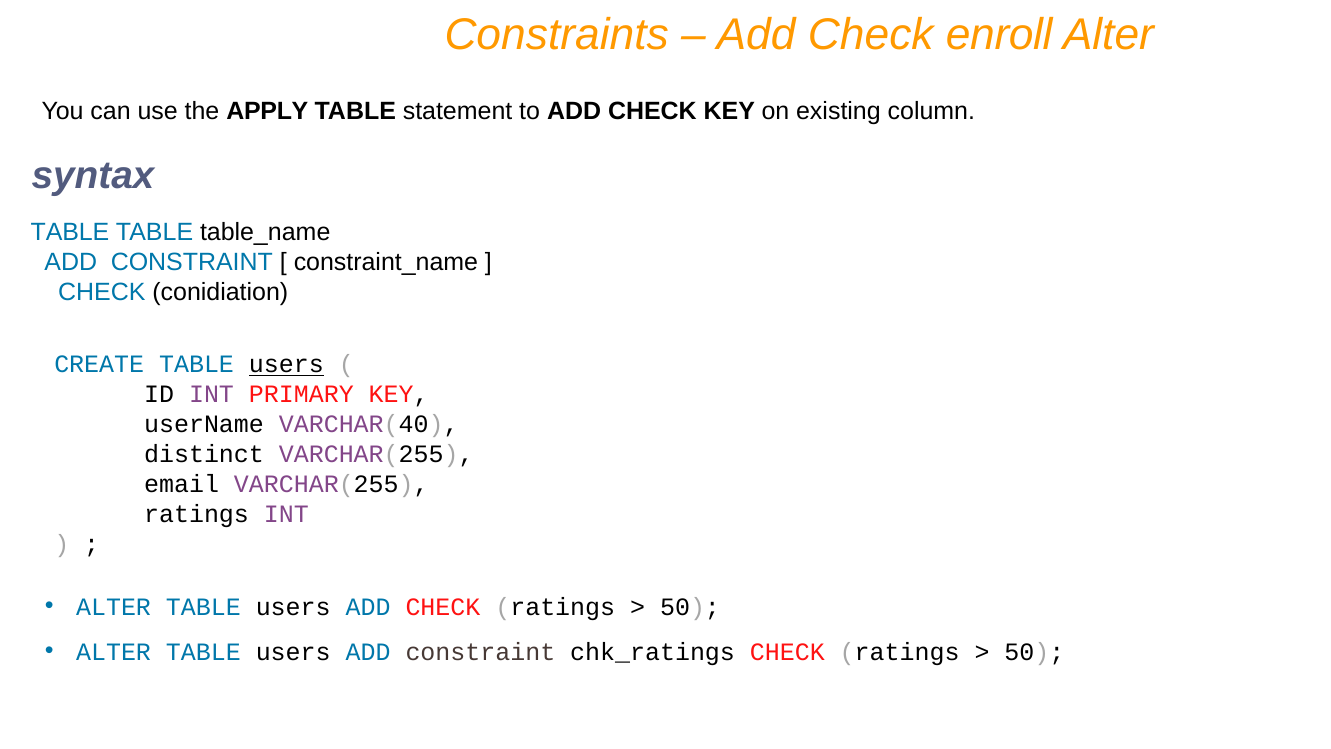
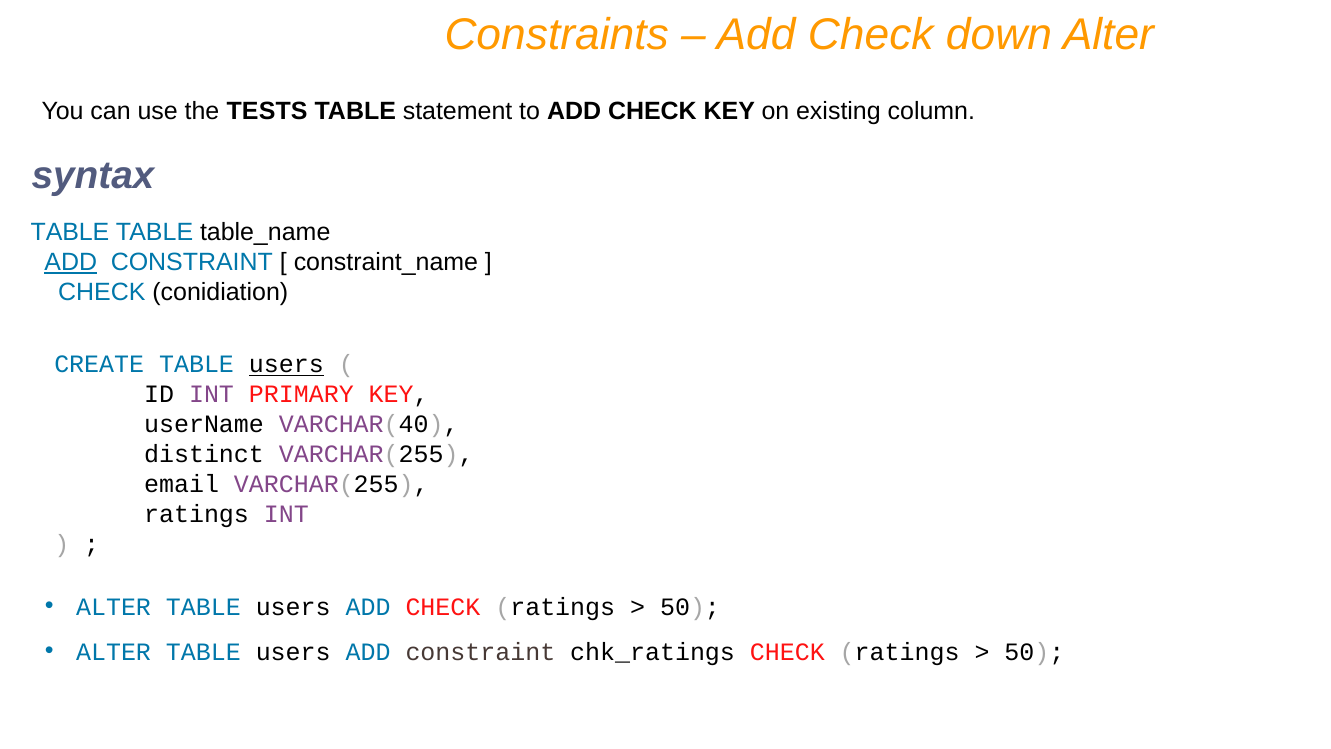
enroll: enroll -> down (999, 35)
APPLY: APPLY -> TESTS (267, 111)
ADD underline: none -> present (71, 262)
